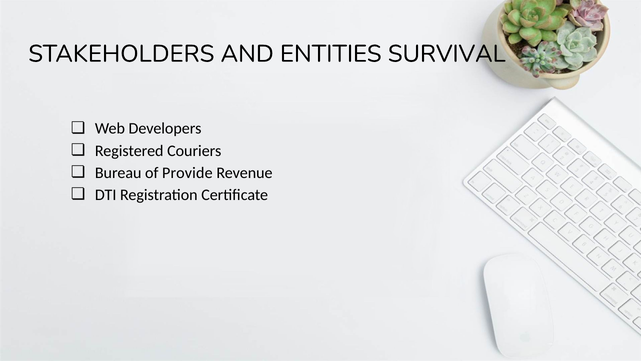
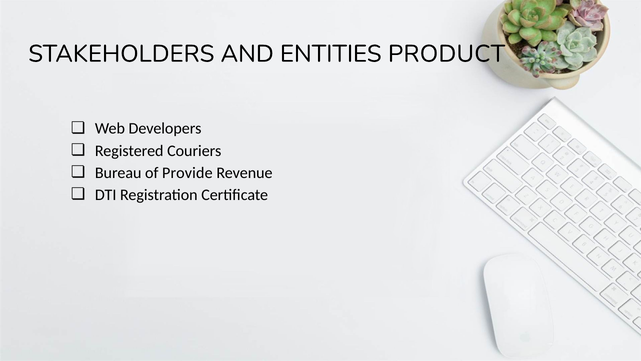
SURVIVAL: SURVIVAL -> PRODUCT (447, 54)
